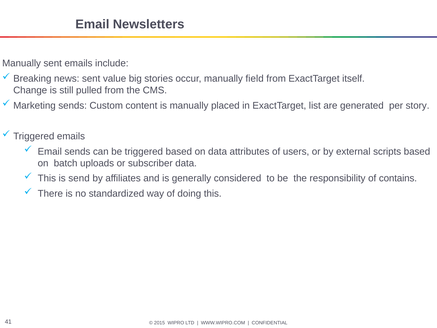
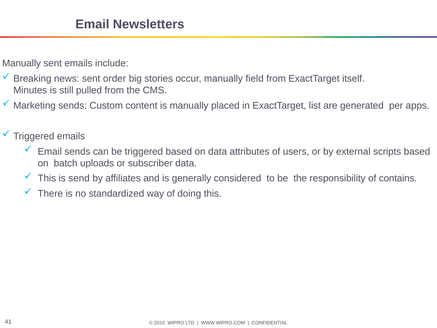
value: value -> order (115, 79)
Change: Change -> Minutes (30, 90)
story: story -> apps (418, 106)
